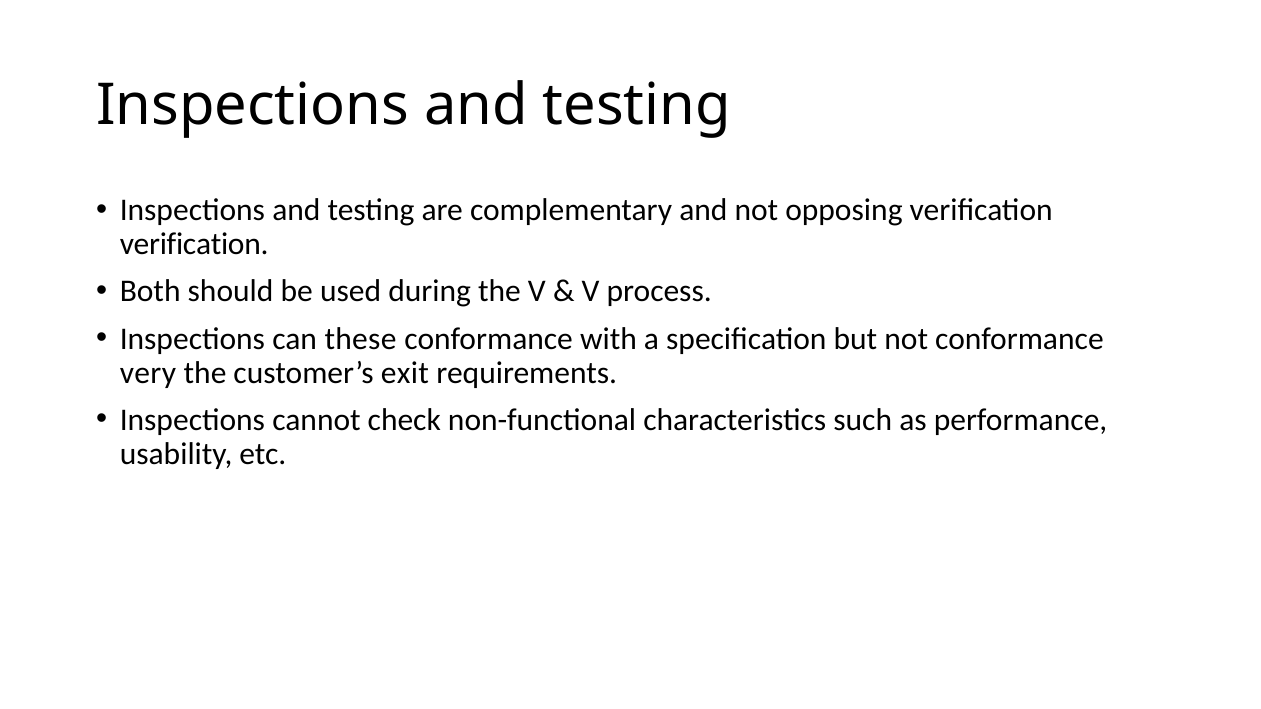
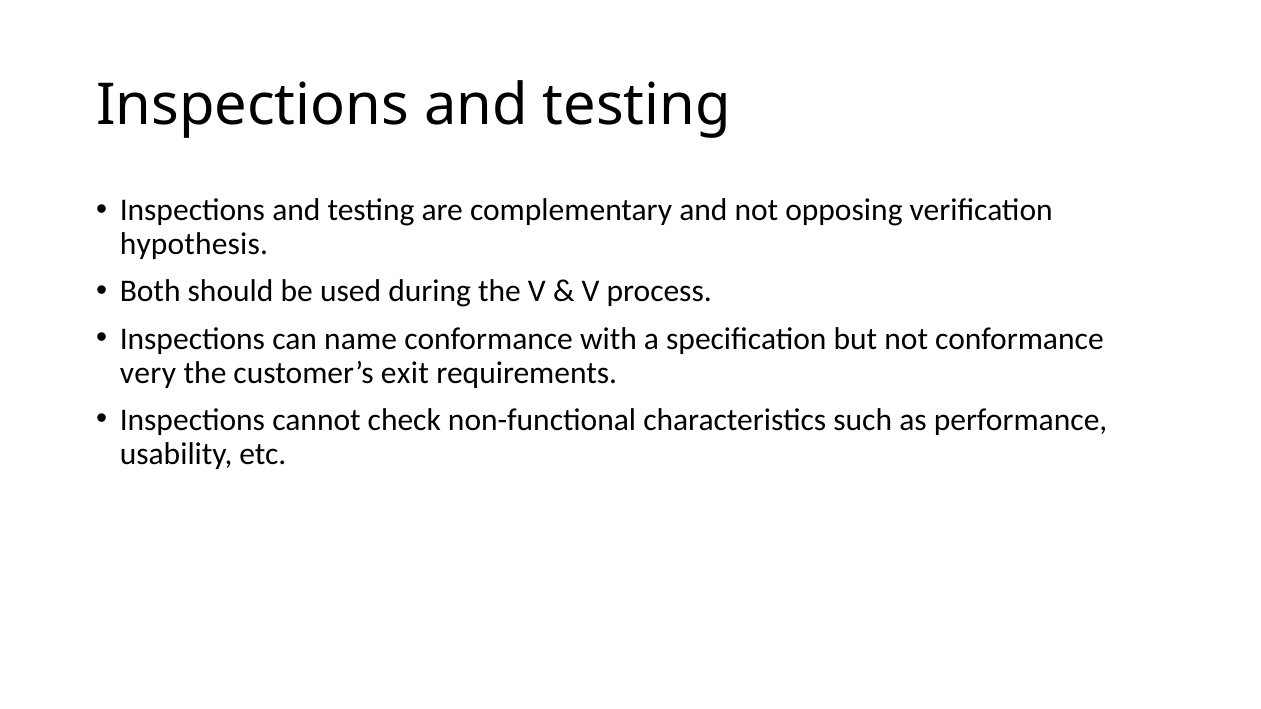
verification: verification -> hypothesis (194, 244)
these: these -> name (361, 339)
